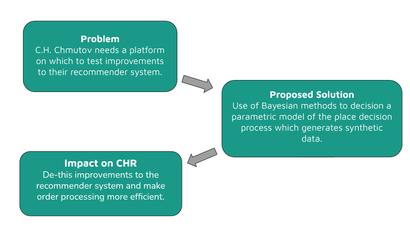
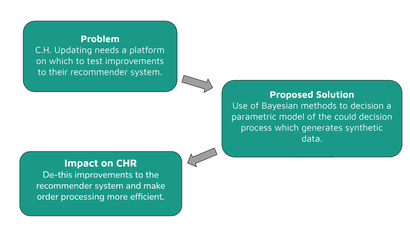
Chmutov: Chmutov -> Updating (73, 50)
place: place -> could (345, 117)
